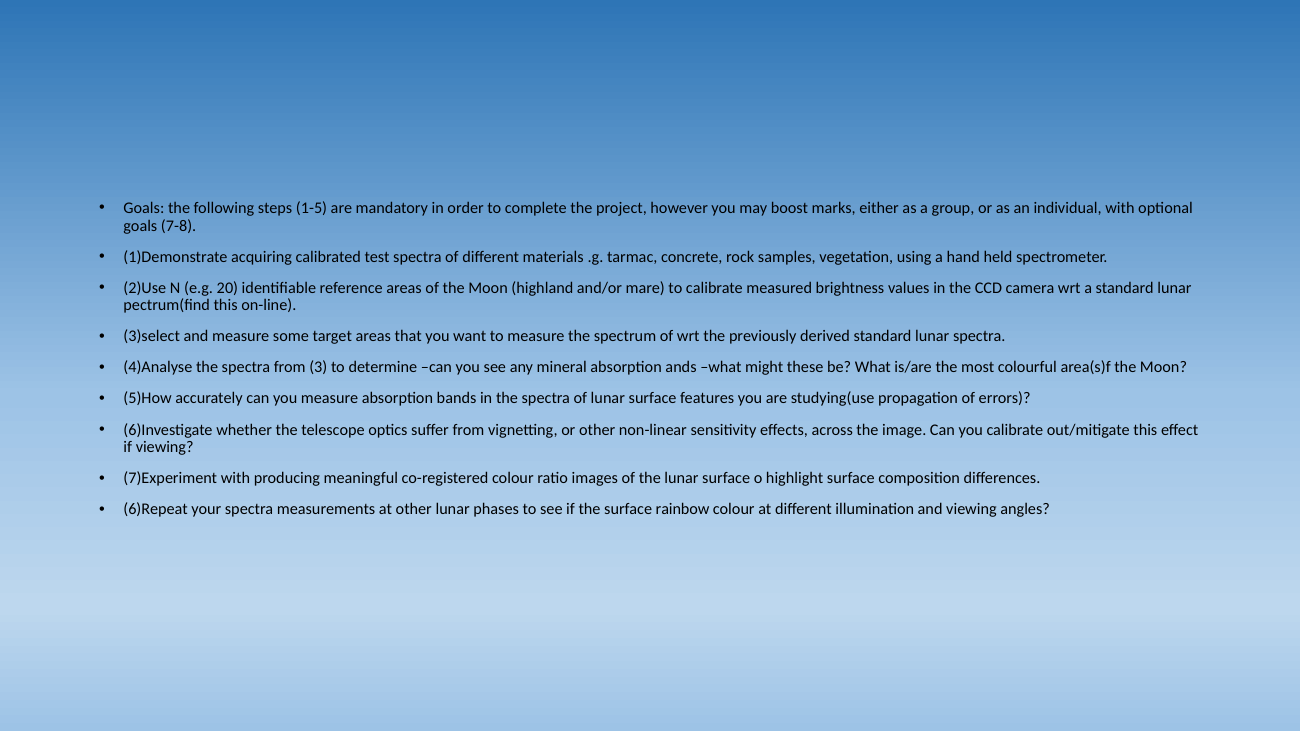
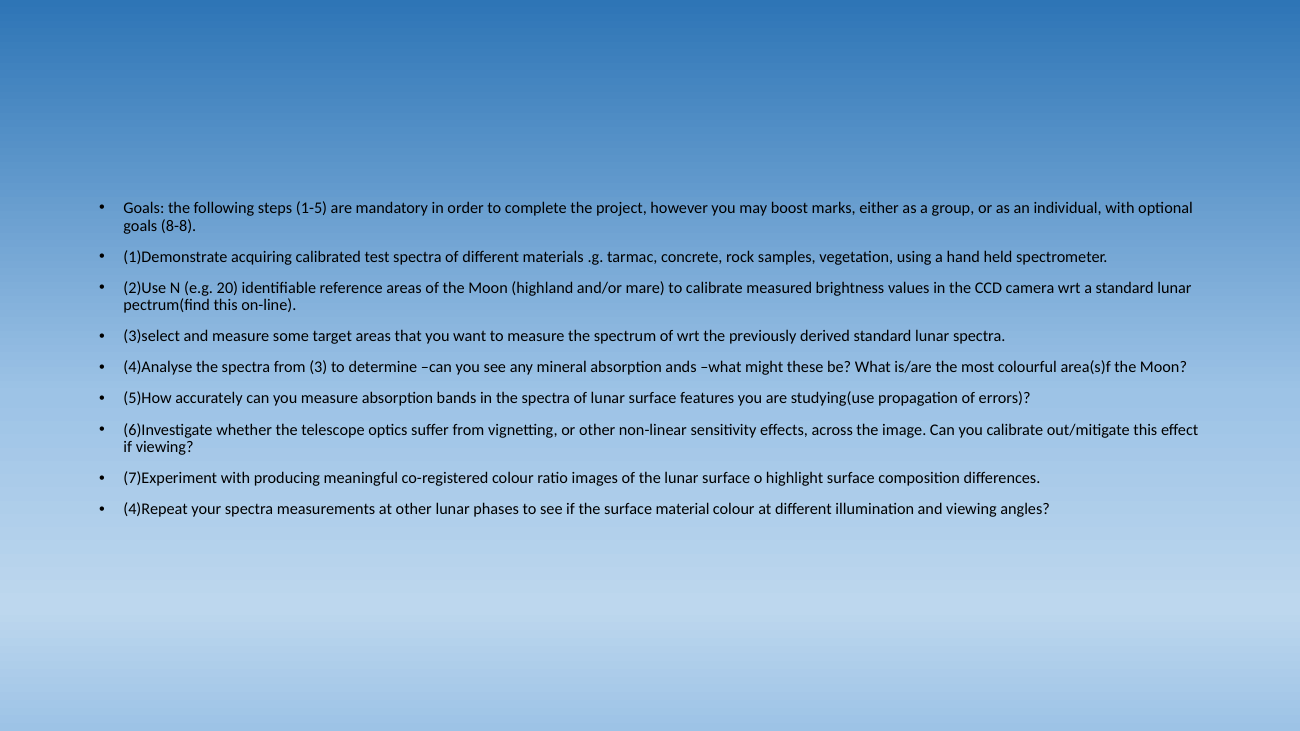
7-8: 7-8 -> 8-8 (179, 226)
6)Repeat: 6)Repeat -> 4)Repeat (156, 510)
rainbow: rainbow -> material (683, 510)
